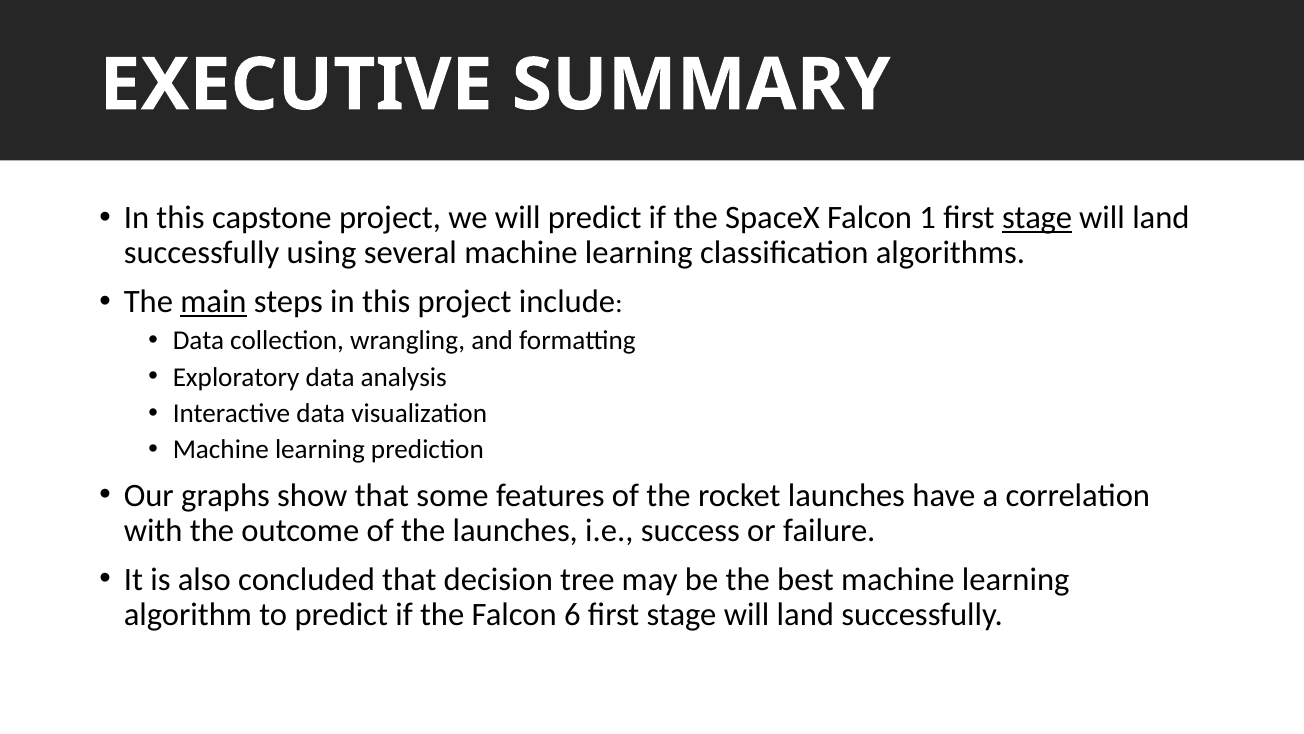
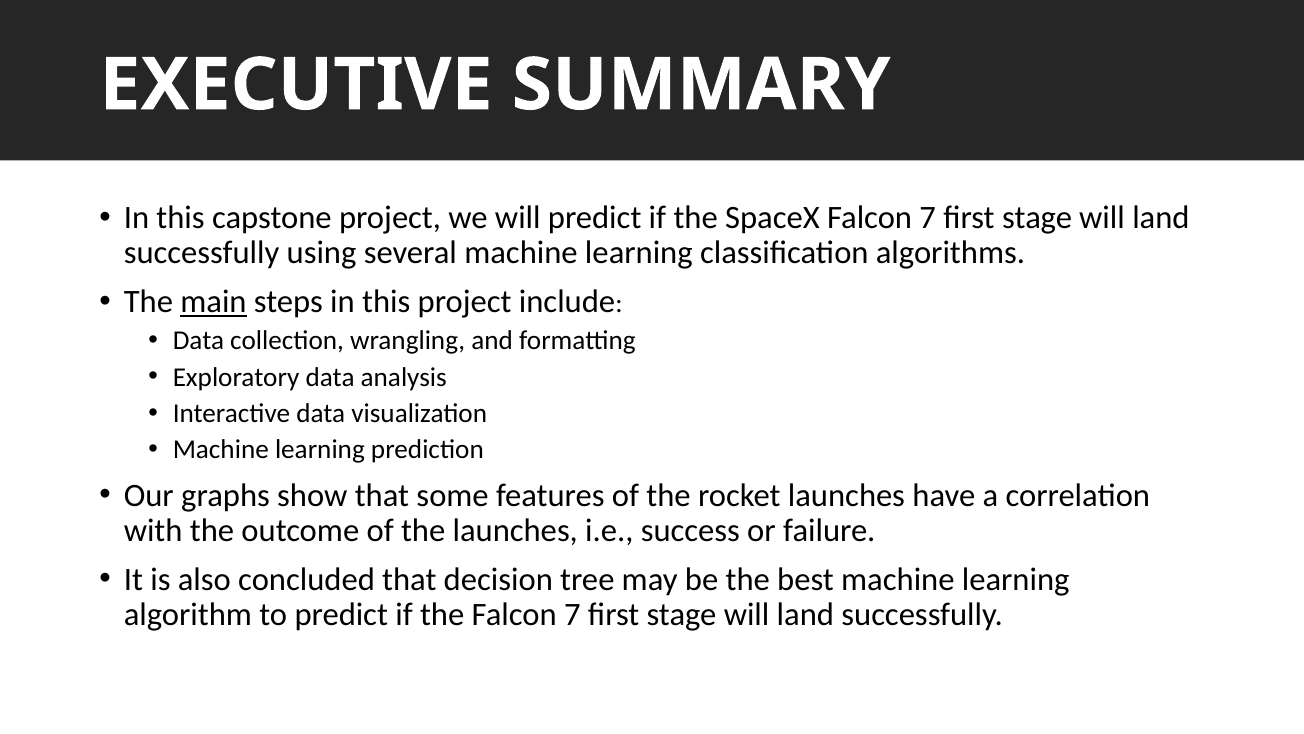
SpaceX Falcon 1: 1 -> 7 (928, 218)
stage underline: present -> none (1037, 218)
the Falcon 6: 6 -> 7 (572, 614)
